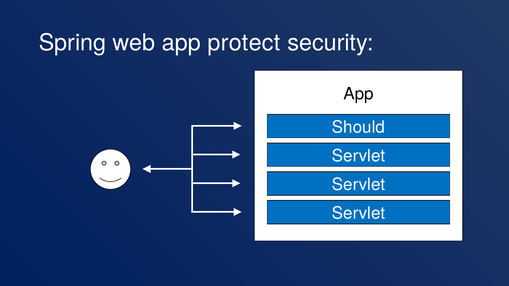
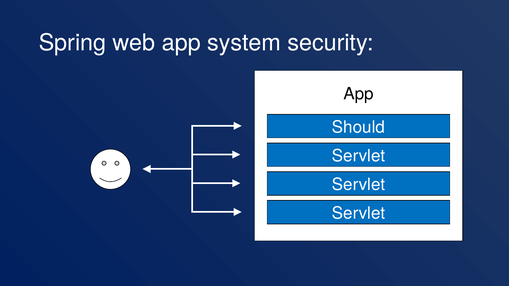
protect: protect -> system (244, 43)
